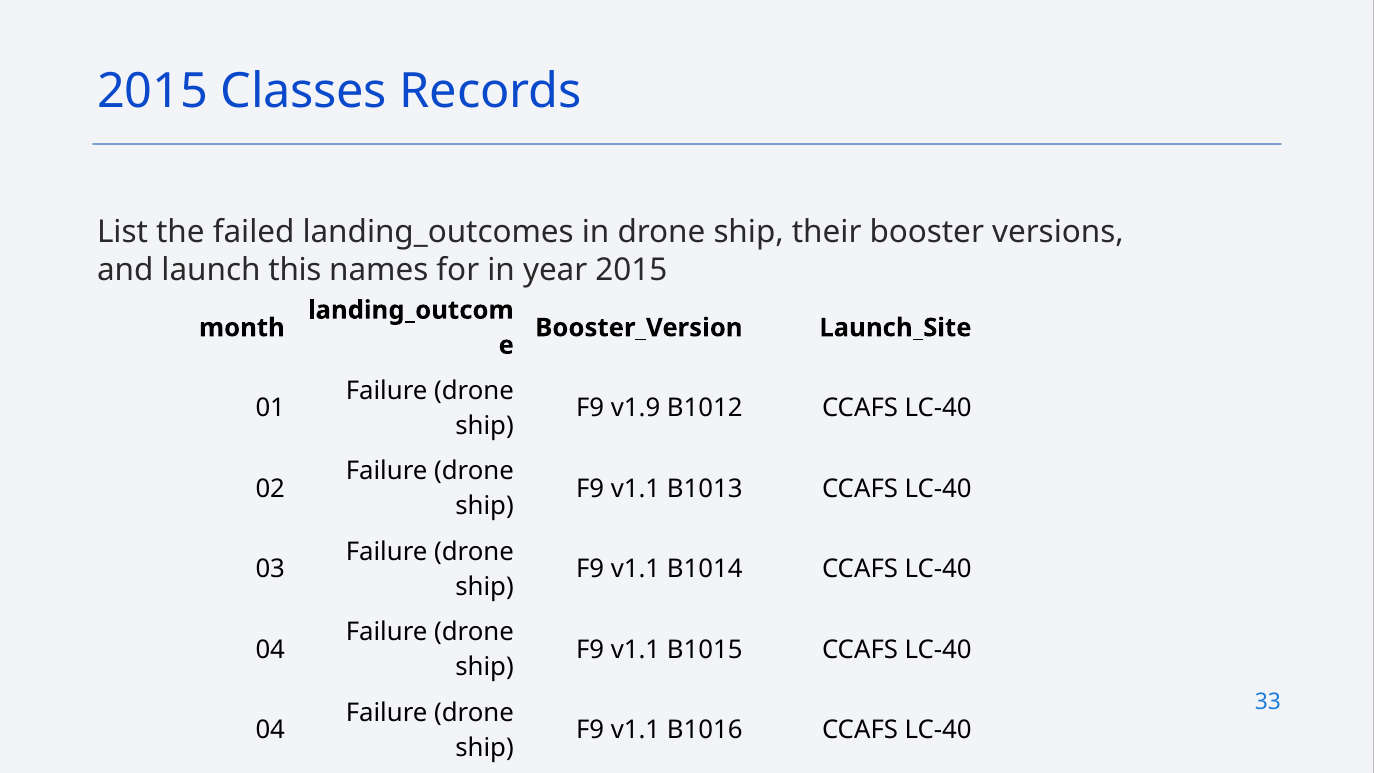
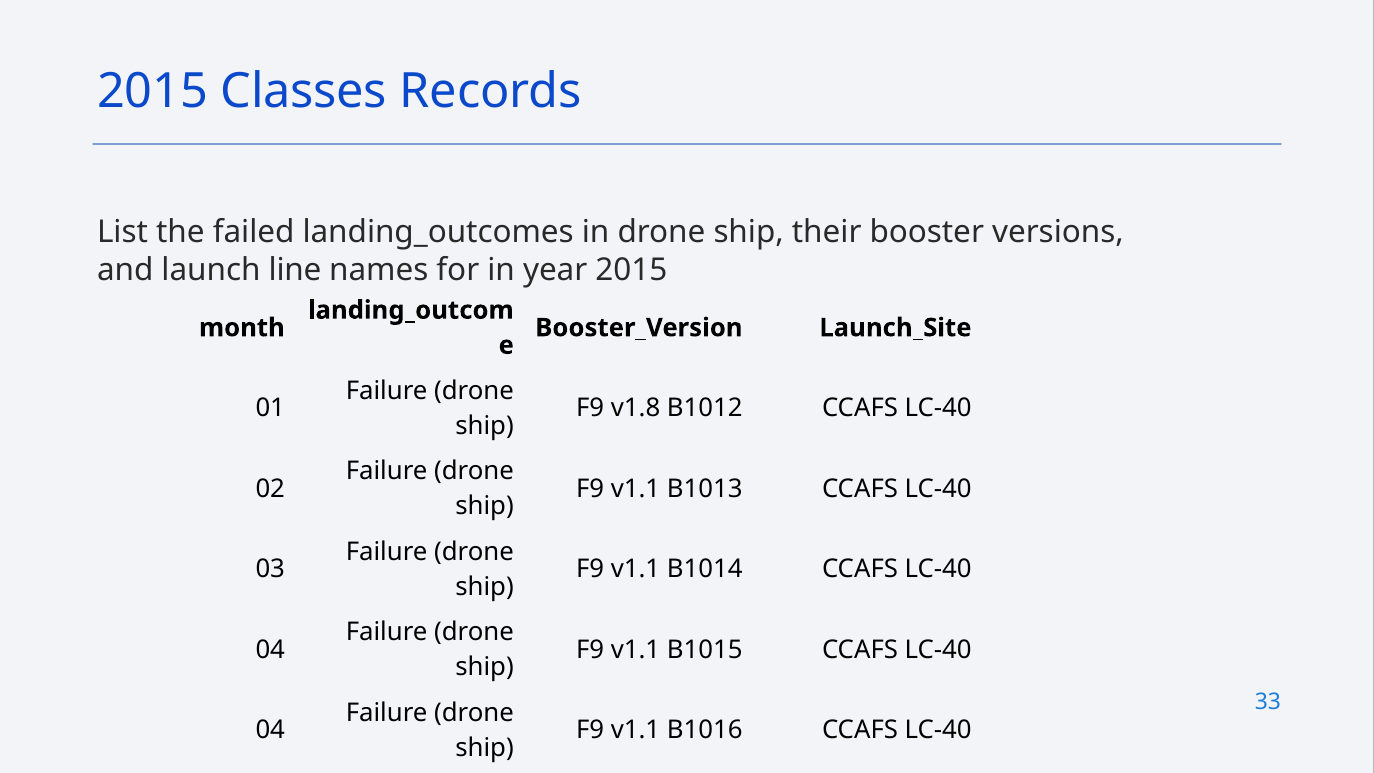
this: this -> line (295, 270)
v1.9: v1.9 -> v1.8 (636, 408)
